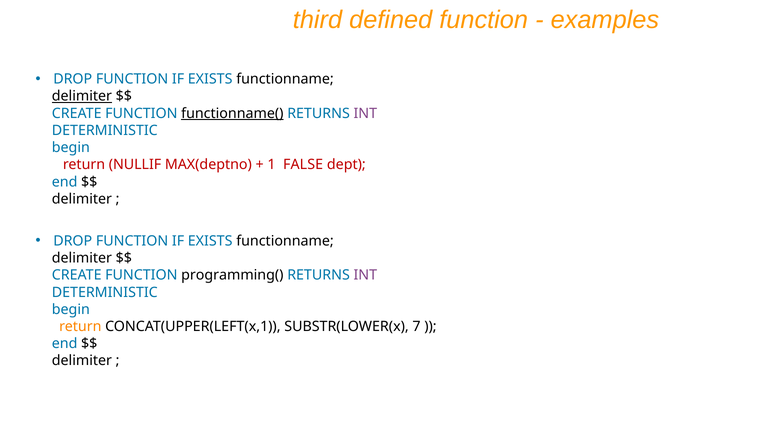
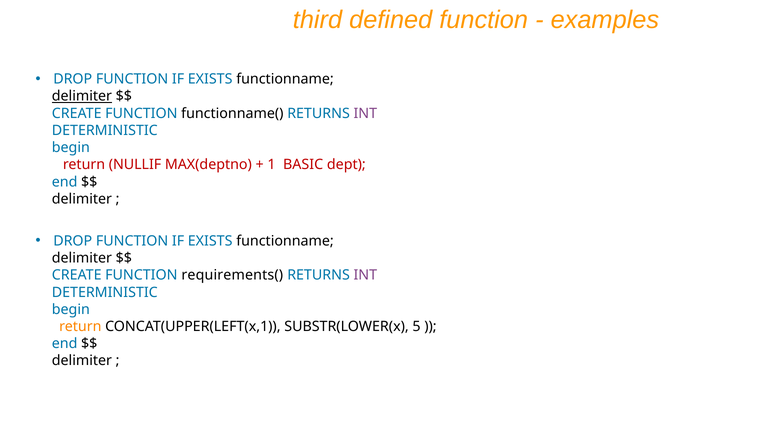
functionname( underline: present -> none (232, 113)
FALSE: FALSE -> BASIC (303, 165)
programming(: programming( -> requirements( (232, 275)
7: 7 -> 5 (416, 326)
